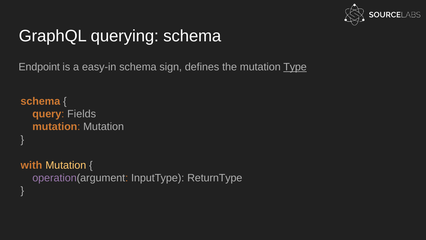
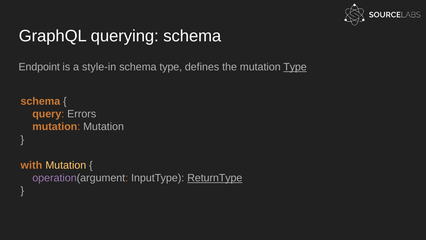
easy-in: easy-in -> style-in (99, 67)
schema sign: sign -> type (171, 67)
Fields: Fields -> Errors (82, 114)
ReturnType underline: none -> present (215, 178)
